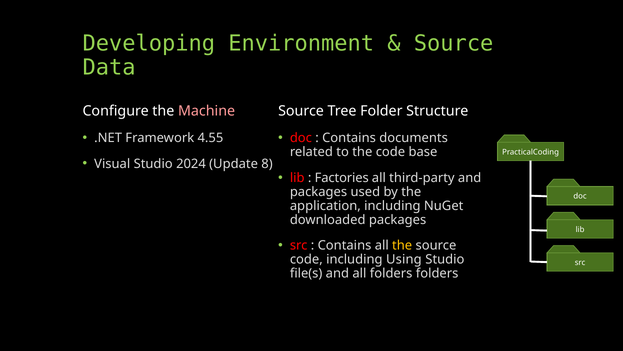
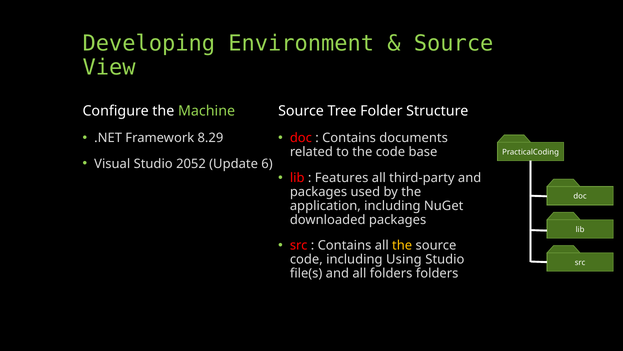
Data: Data -> View (109, 67)
Machine colour: pink -> light green (207, 111)
4.55: 4.55 -> 8.29 (210, 138)
2024: 2024 -> 2052 (191, 163)
8: 8 -> 6 (267, 163)
Factories: Factories -> Features (342, 177)
